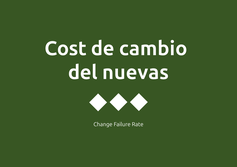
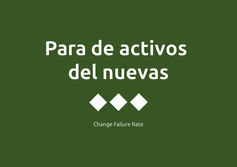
Cost: Cost -> Para (66, 49)
cambio: cambio -> activos (153, 49)
